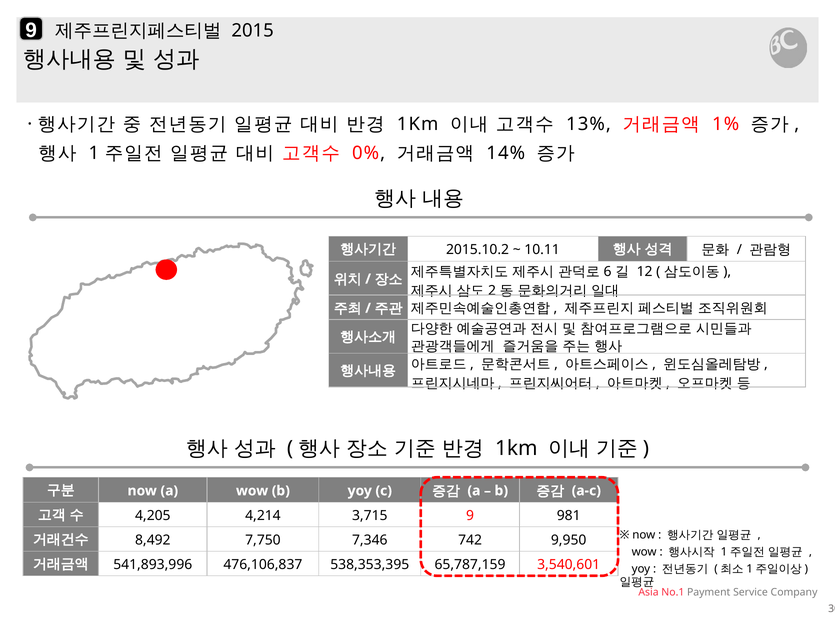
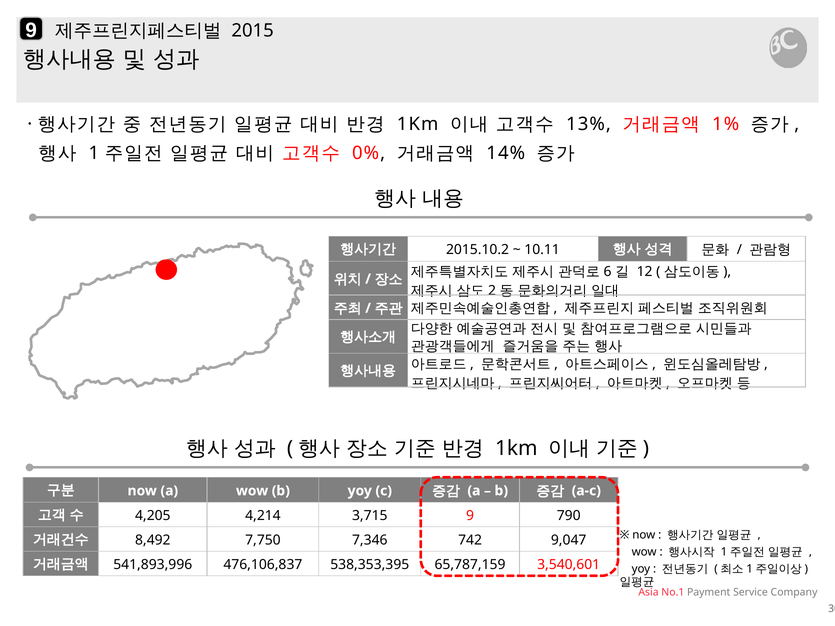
981: 981 -> 790 (569, 516)
9,950: 9,950 -> 9,047 (569, 540)
